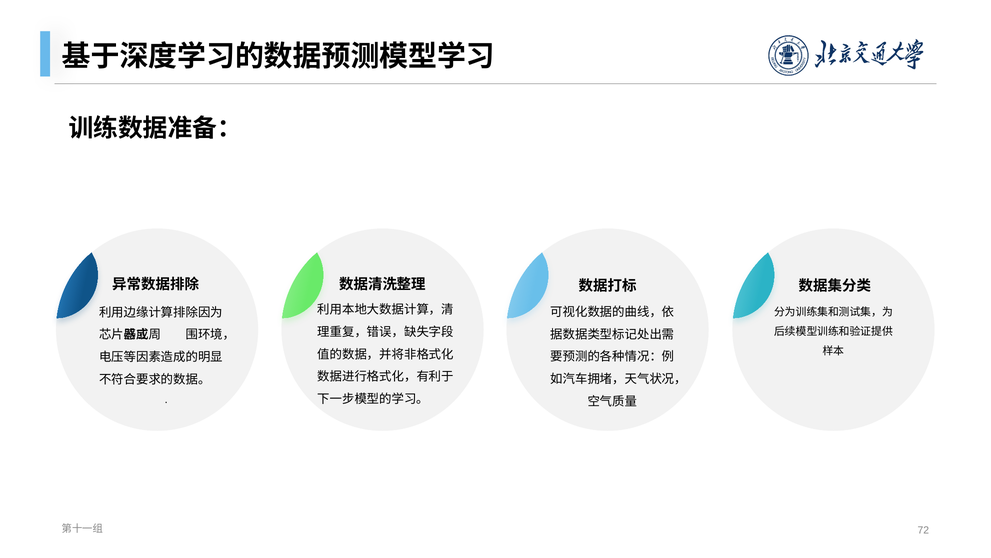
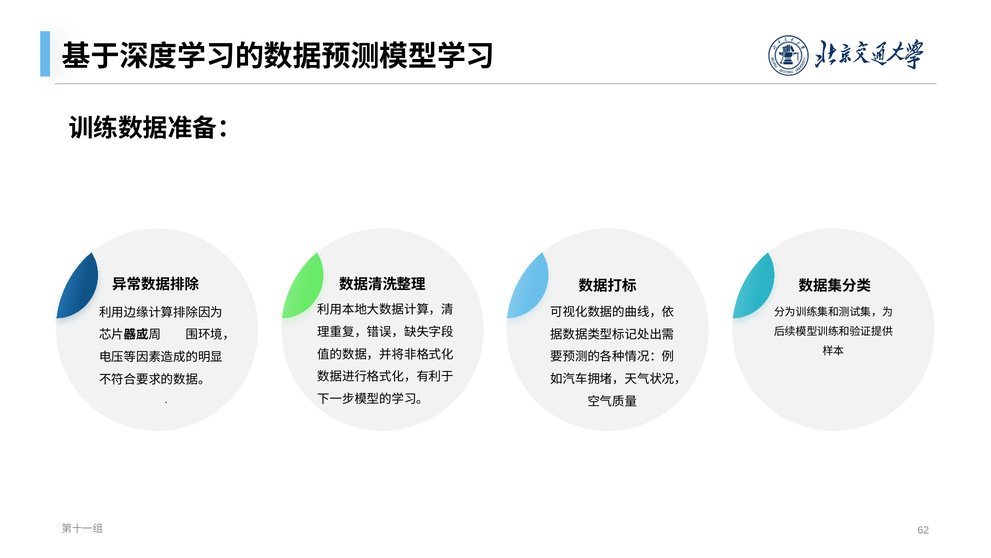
72: 72 -> 62 (923, 530)
